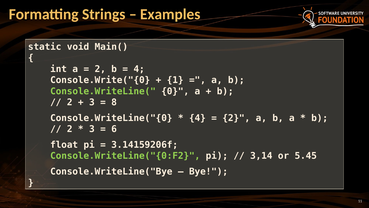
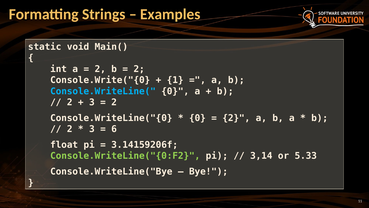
4: 4 -> 2 (139, 69)
Console.WriteLine( colour: light green -> light blue (103, 91)
8: 8 -> 2 (114, 102)
4: 4 -> 0 (197, 118)
5.45: 5.45 -> 5.33 (306, 156)
